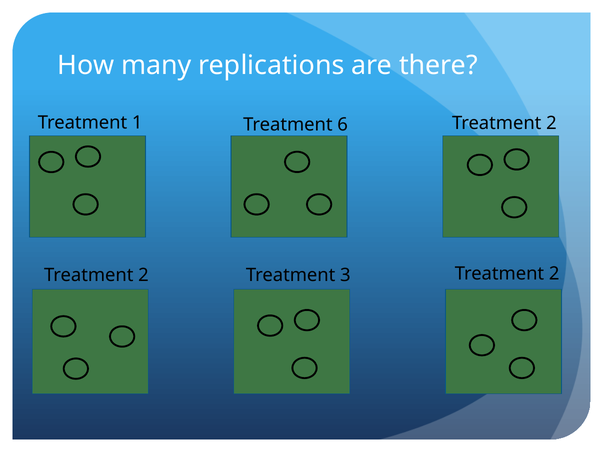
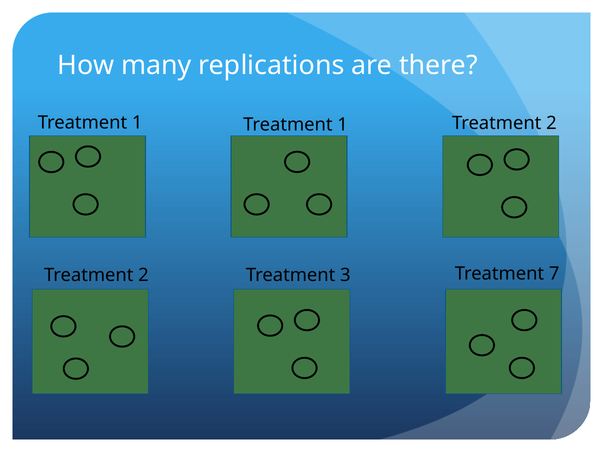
6: 6 -> 1 (343, 125)
2: 2 -> 7 (554, 274)
